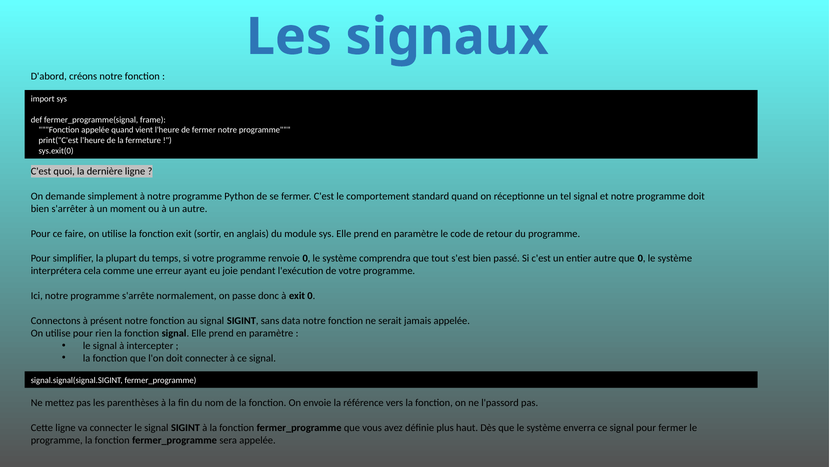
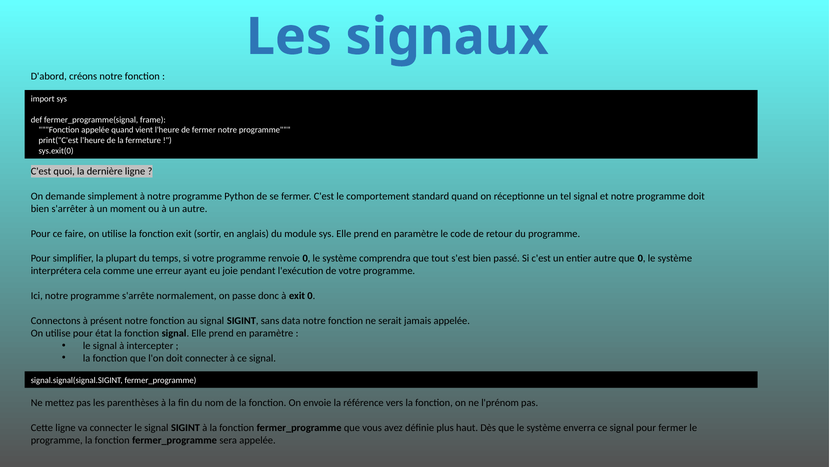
rien: rien -> état (104, 334)
l'passord: l'passord -> l'prénom (500, 403)
